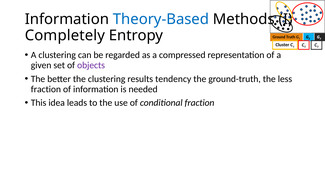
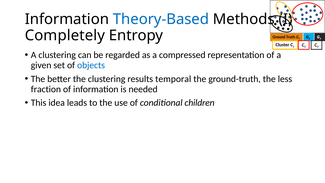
objects colour: purple -> blue (91, 65)
tendency: tendency -> temporal (173, 79)
conditional fraction: fraction -> children (200, 103)
